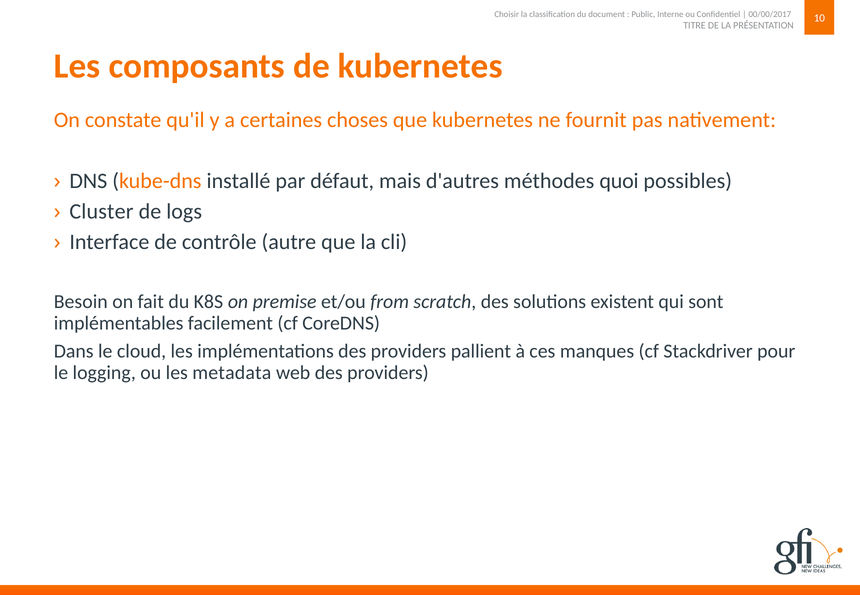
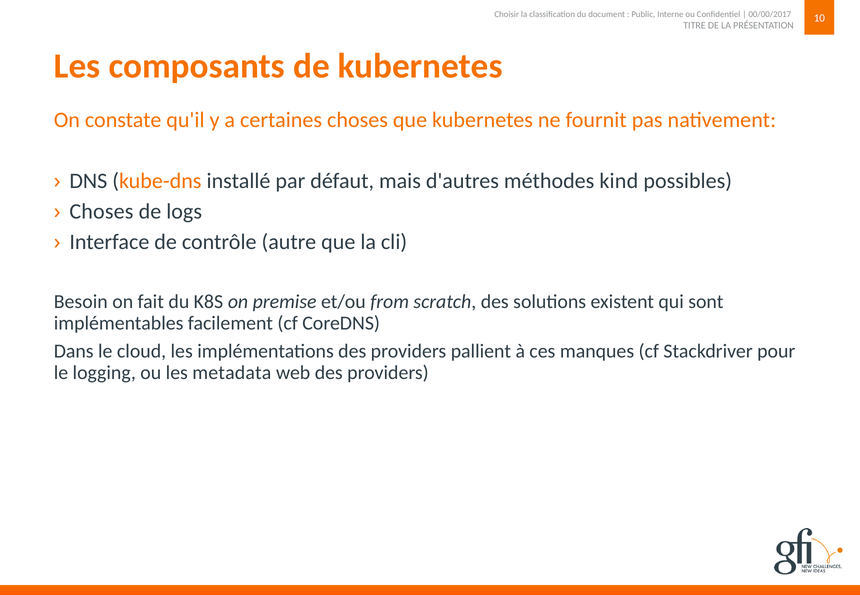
quoi: quoi -> kind (619, 181)
Cluster: Cluster -> Choses (101, 212)
